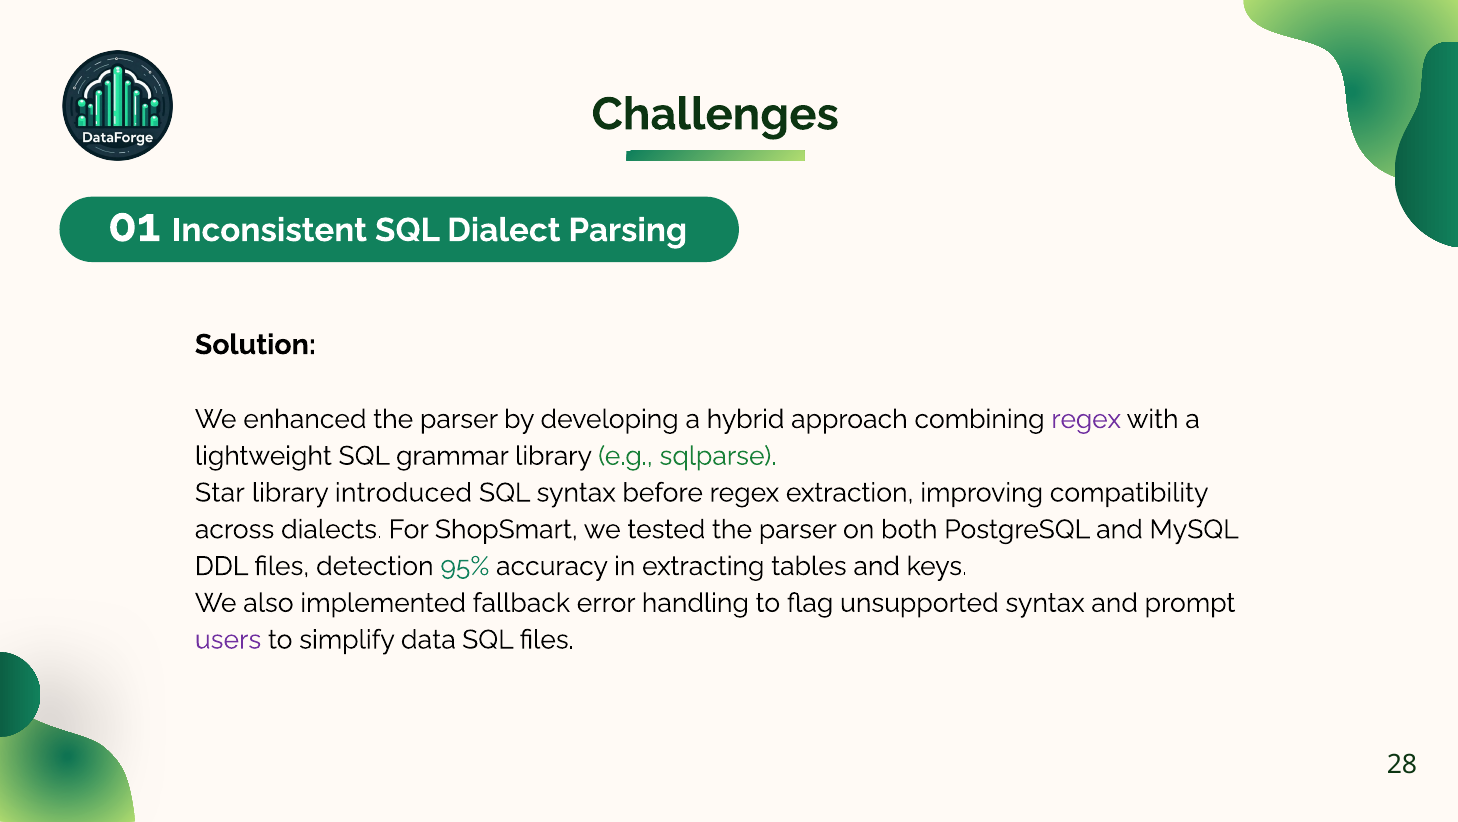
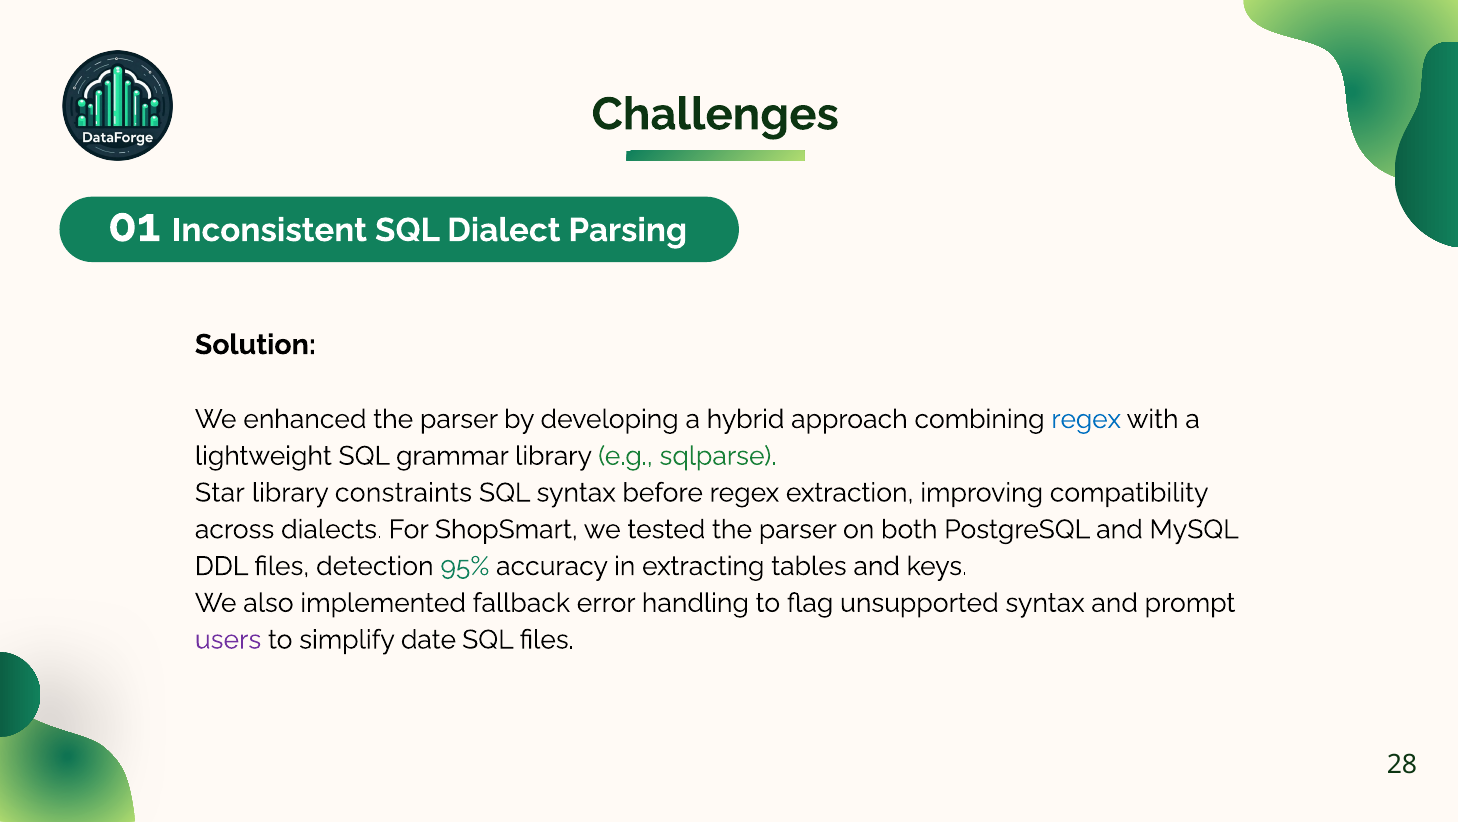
regex colour: purple -> blue (1086, 419)
introduced: introduced -> constraints (403, 492)
data: data -> date (428, 639)
